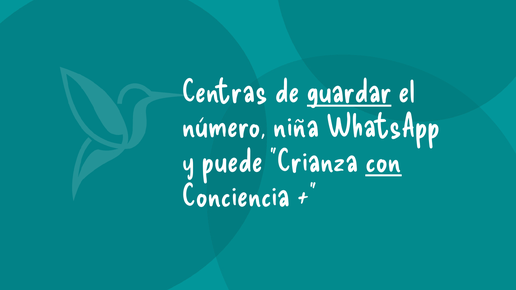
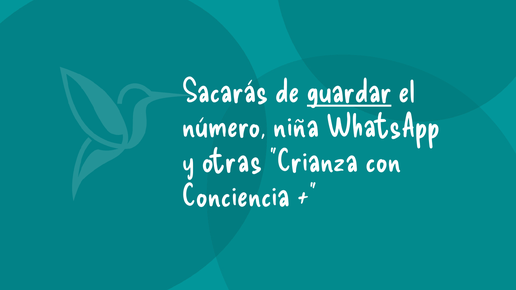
Centras: Centras -> Sacarás (225, 92)
puede: puede -> otras (232, 162)
con underline: present -> none (384, 162)
